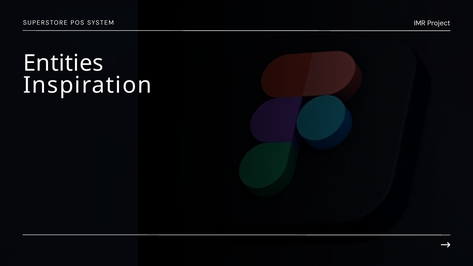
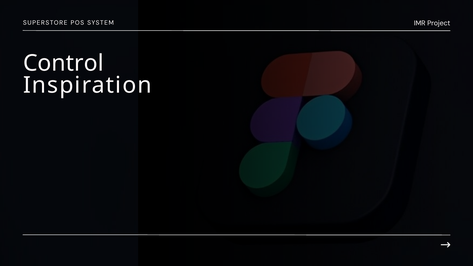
Entities: Entities -> Control (63, 63)
